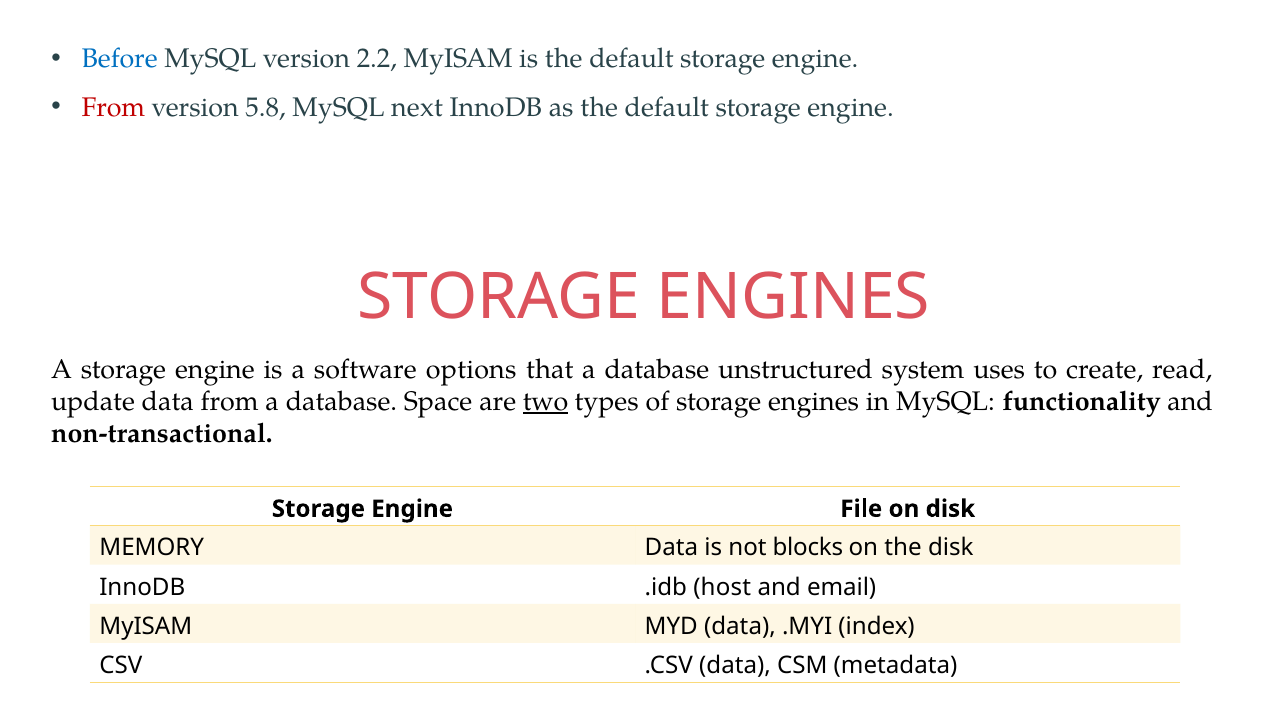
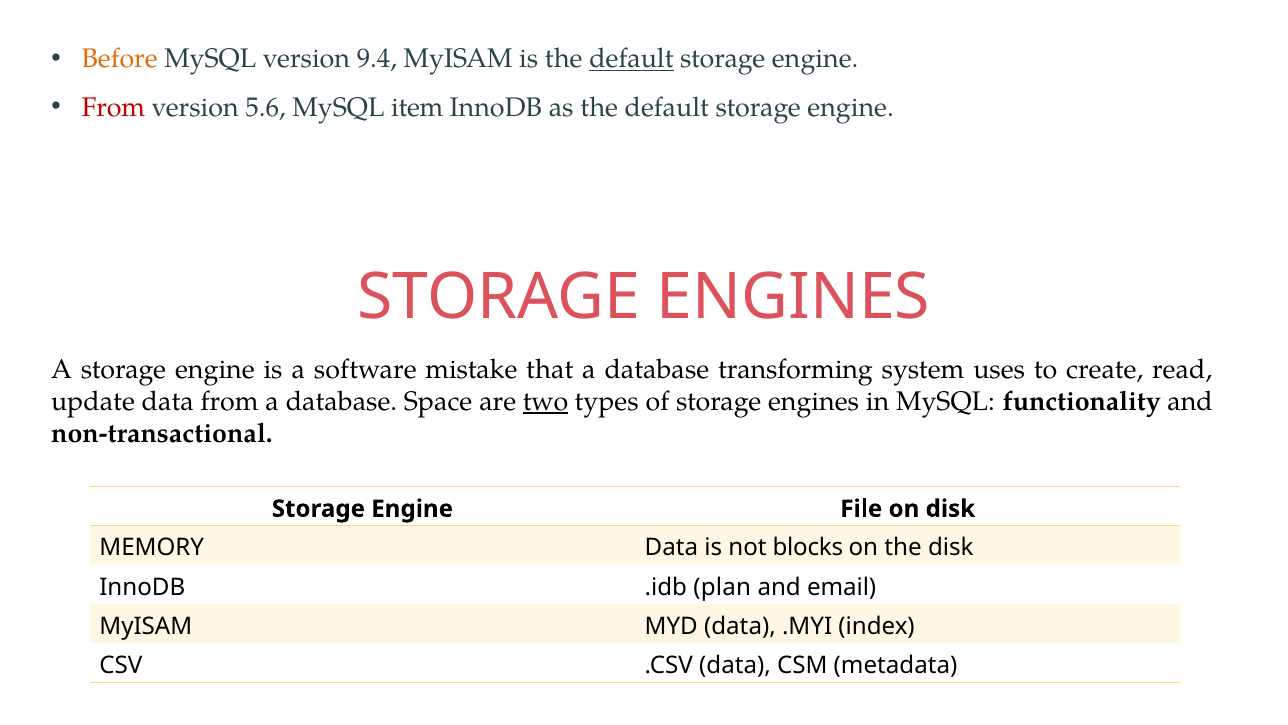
Before colour: blue -> orange (120, 59)
2.2: 2.2 -> 9.4 (377, 59)
default underline: none -> present (631, 59)
5.8: 5.8 -> 5.6 (266, 107)
next: next -> item (417, 107)
options: options -> mistake (471, 369)
unstructured: unstructured -> transforming (796, 369)
host: host -> plan (722, 587)
